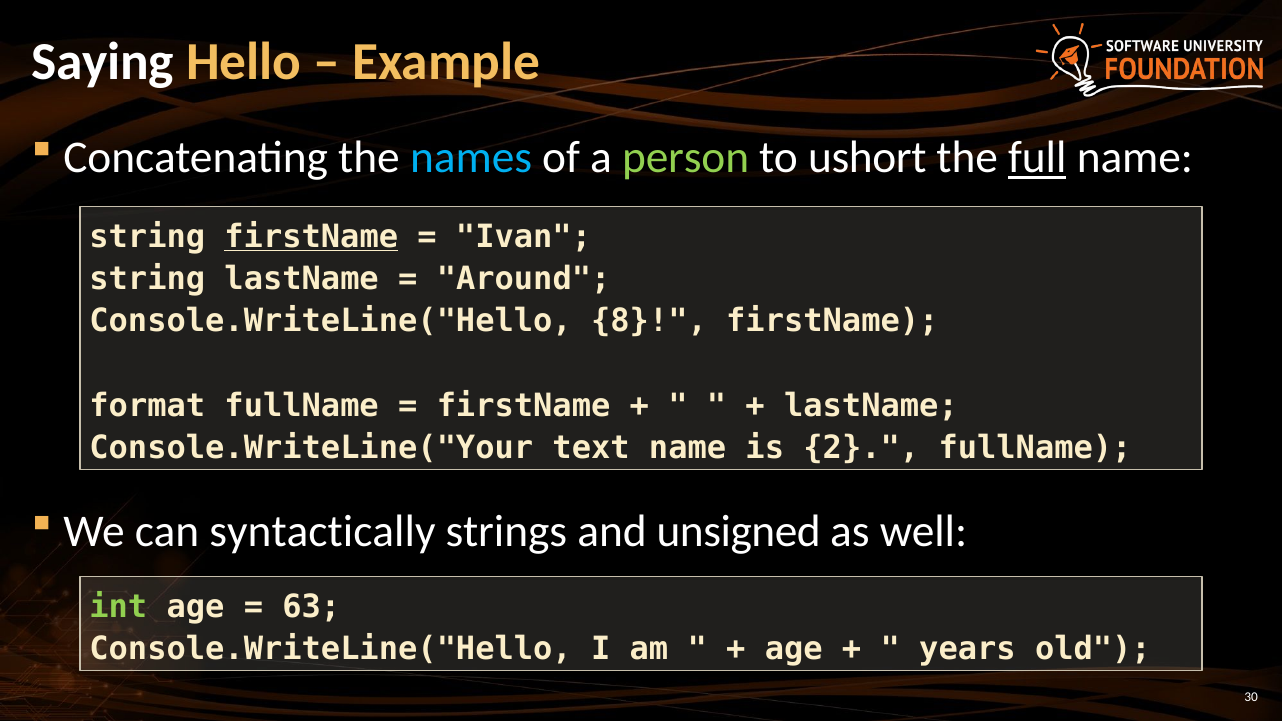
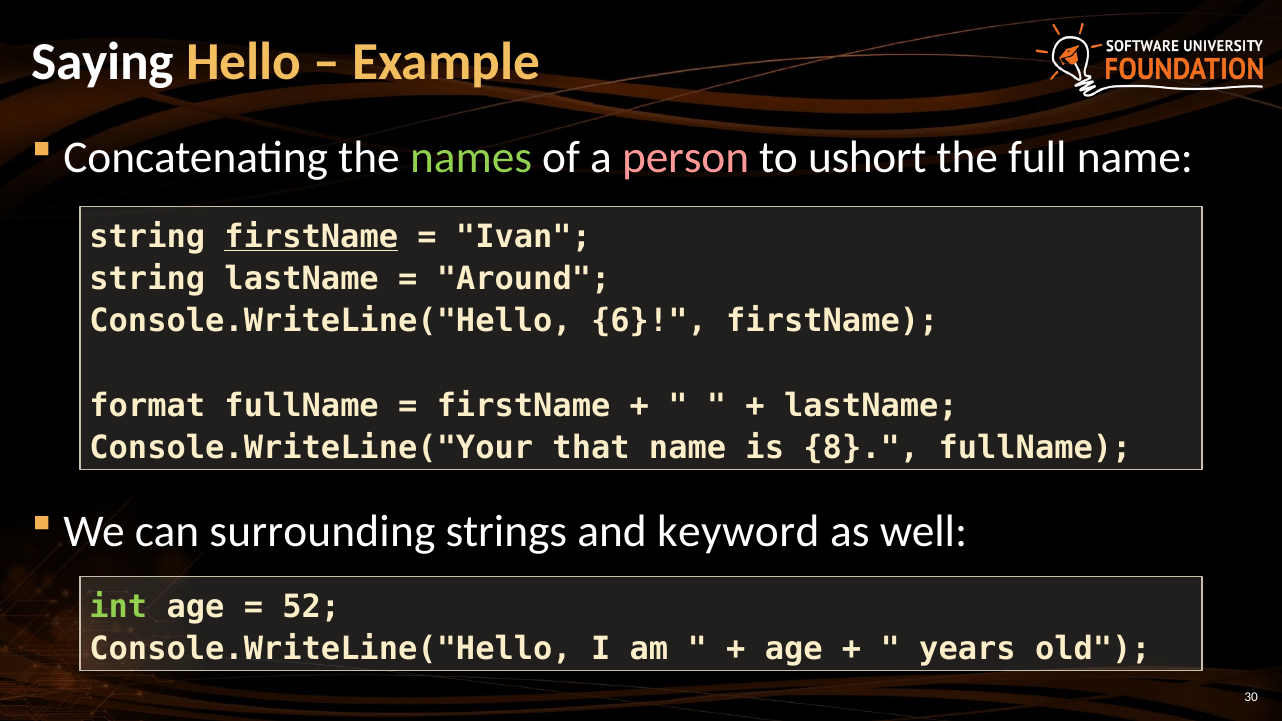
names colour: light blue -> light green (471, 158)
person colour: light green -> pink (686, 158)
full underline: present -> none (1037, 158)
8: 8 -> 6 (649, 321)
text: text -> that (591, 448)
2: 2 -> 8 (861, 448)
syntactically: syntactically -> surrounding (322, 532)
unsigned: unsigned -> keyword (738, 532)
63: 63 -> 52 (311, 607)
